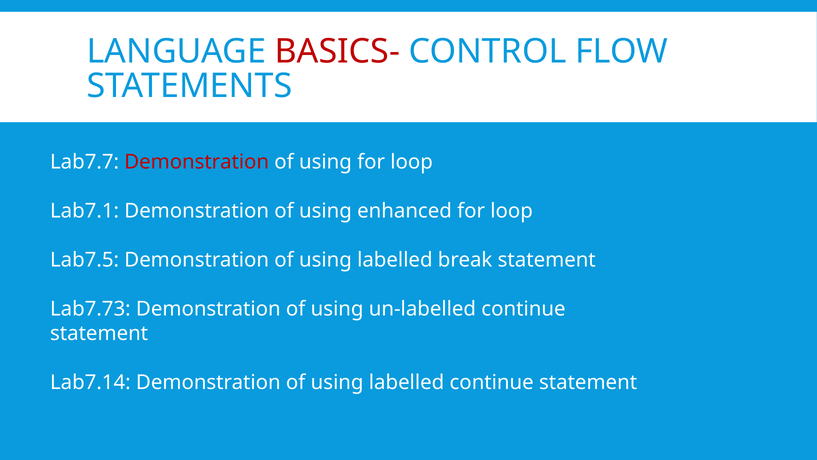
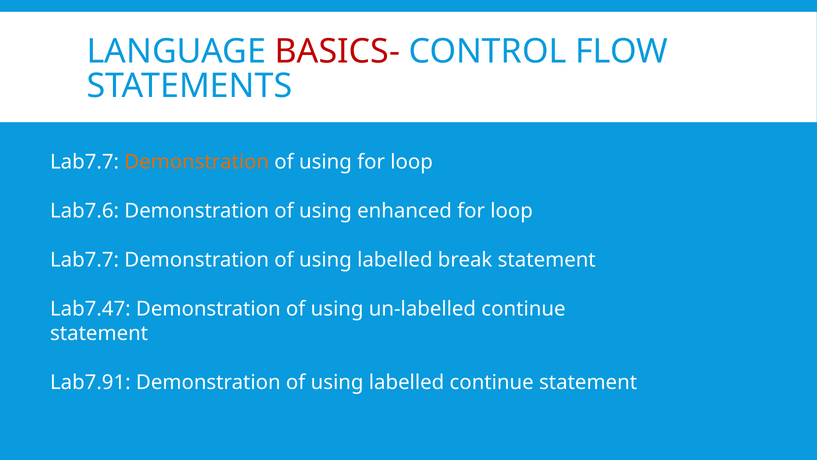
Demonstration colour: red -> orange (197, 162)
Lab7.1: Lab7.1 -> Lab7.6 (85, 211)
Lab7.5: Lab7.5 -> Lab7.7 (85, 260)
Lab7.73: Lab7.73 -> Lab7.47 (90, 309)
Lab7.14: Lab7.14 -> Lab7.91 (90, 382)
